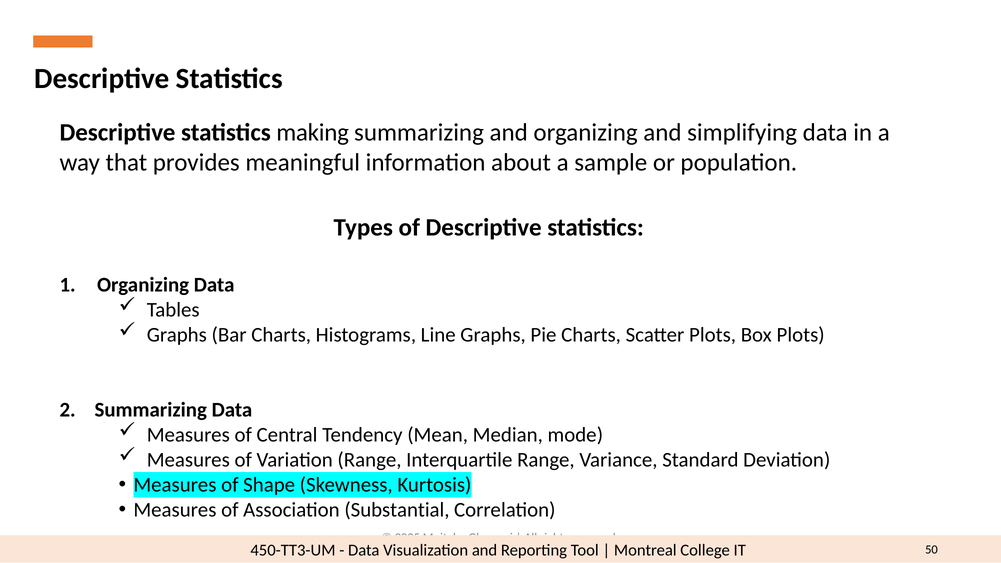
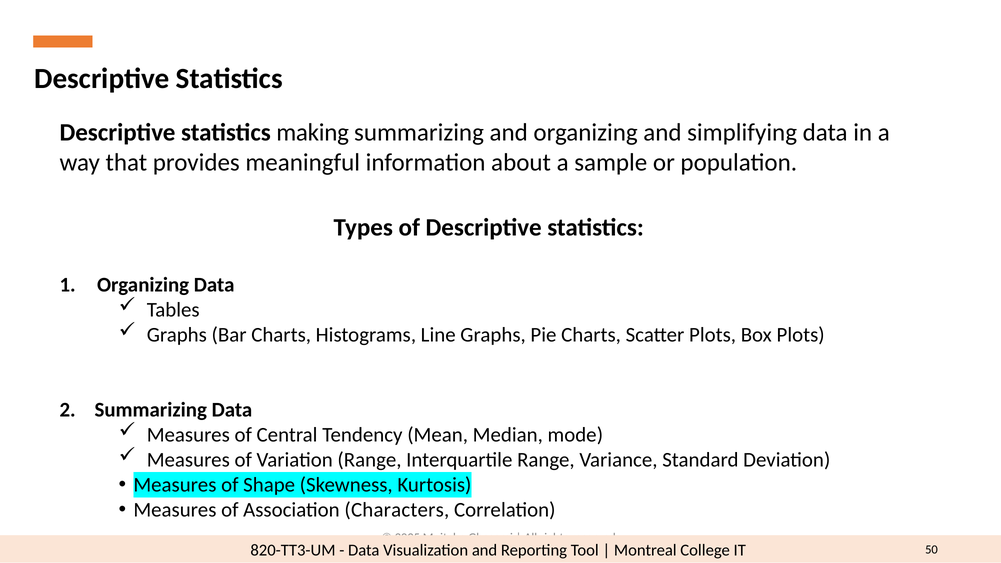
Substantial: Substantial -> Characters (397, 510)
450-TT3-UM: 450-TT3-UM -> 820-TT3-UM (293, 550)
